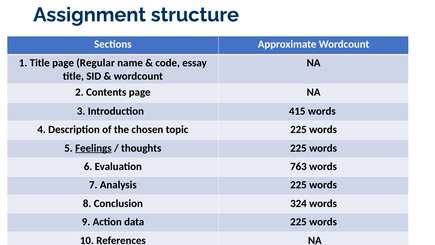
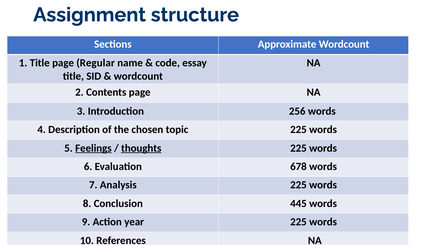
415: 415 -> 256 (297, 111)
thoughts underline: none -> present (141, 148)
763: 763 -> 678 (298, 166)
324: 324 -> 445 (298, 203)
data: data -> year (134, 222)
